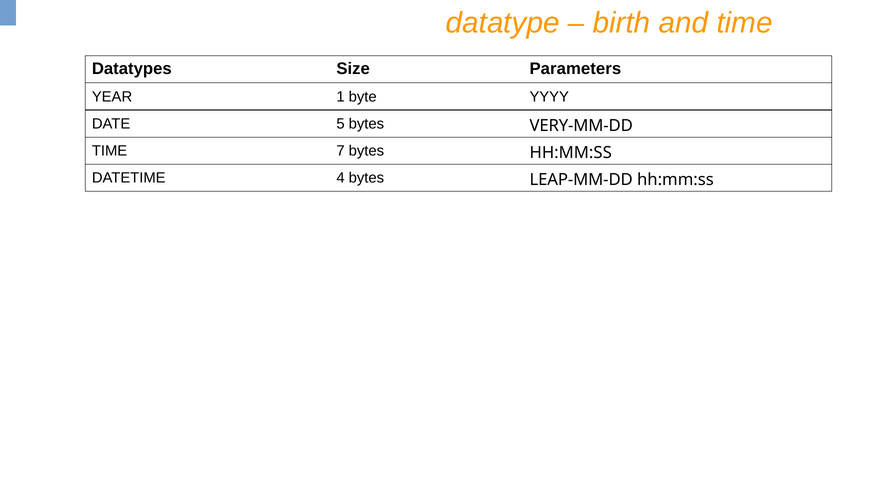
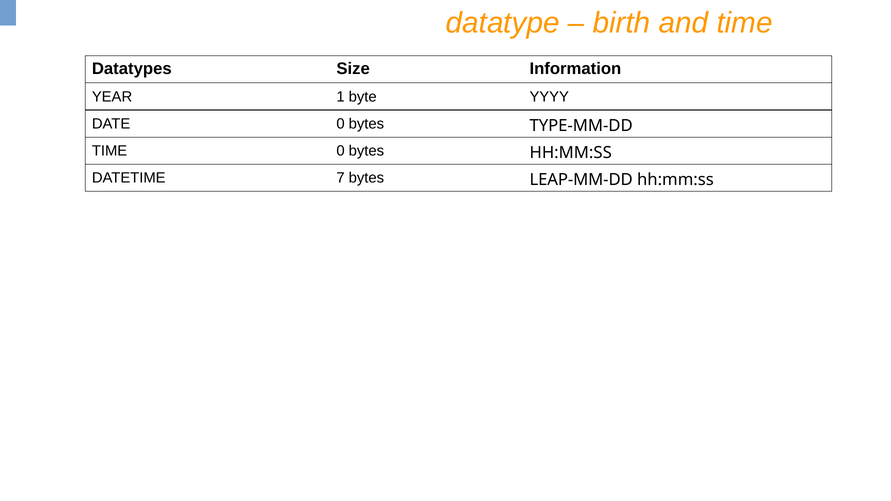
Parameters: Parameters -> Information (575, 69)
DATE 5: 5 -> 0 (341, 124)
VERY-MM-DD: VERY-MM-DD -> TYPE-MM-DD (581, 126)
TIME 7: 7 -> 0 (341, 151)
4: 4 -> 7 (341, 178)
